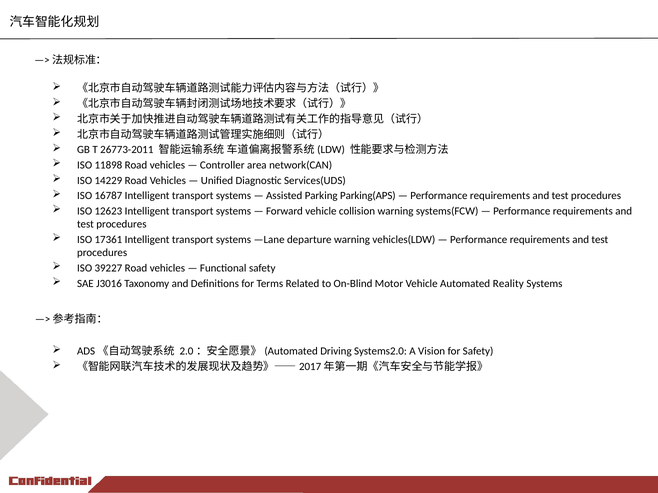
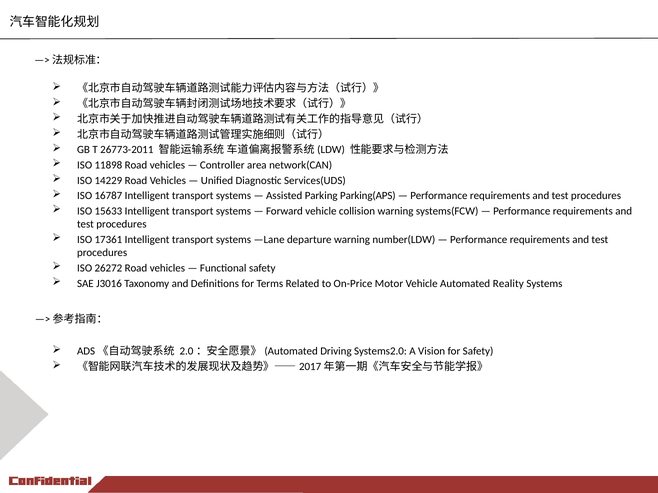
12623: 12623 -> 15633 (108, 211)
vehicles(LDW: vehicles(LDW -> number(LDW (404, 240)
39227: 39227 -> 26272 (108, 268)
On-Blind: On-Blind -> On-Price (353, 284)
